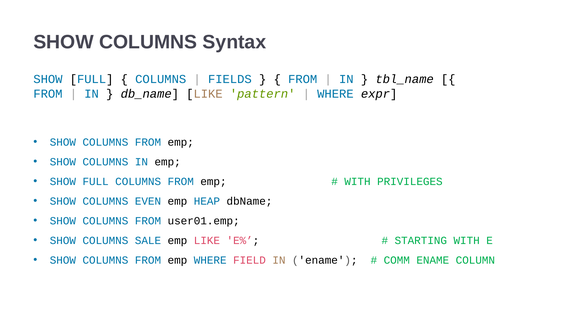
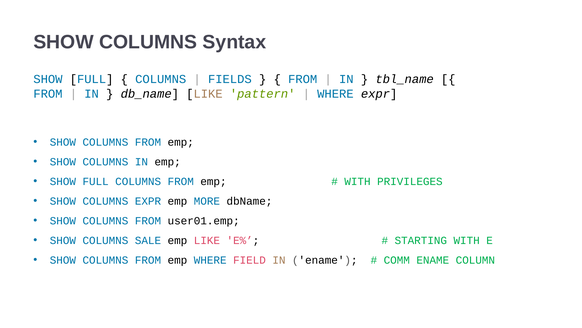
COLUMNS EVEN: EVEN -> EXPR (148, 201)
HEAP: HEAP -> MORE (207, 201)
